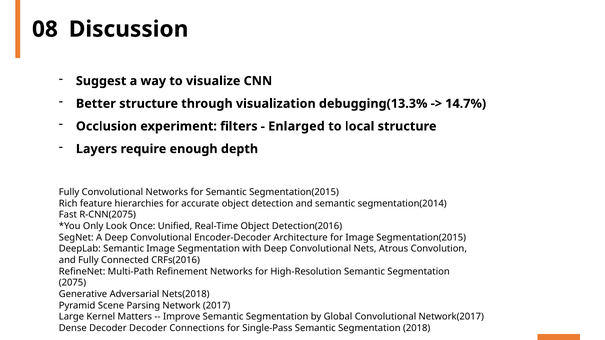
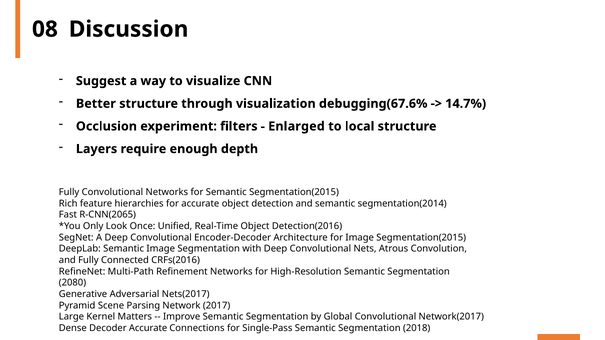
debugging(13.3%: debugging(13.3% -> debugging(67.6% (373, 104)
R-CNN(2075: R-CNN(2075 -> R-CNN(2065 (108, 215)
2075: 2075 -> 2080 (72, 283)
Nets(2018: Nets(2018 -> Nets(2017 (186, 294)
Decoder Decoder: Decoder -> Accurate (148, 328)
